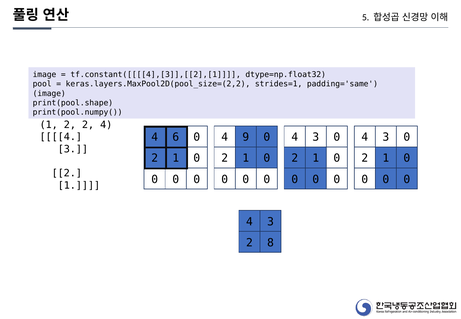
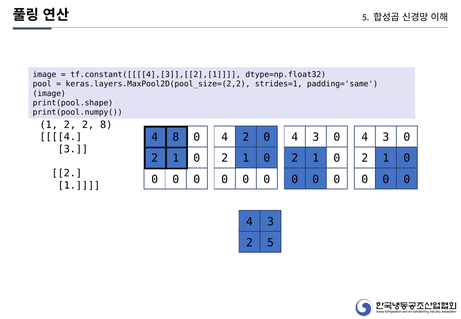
2 4: 4 -> 8 (106, 125)
4 6: 6 -> 8 (176, 137)
4 9: 9 -> 2 (246, 137)
2 8: 8 -> 5 (270, 243)
